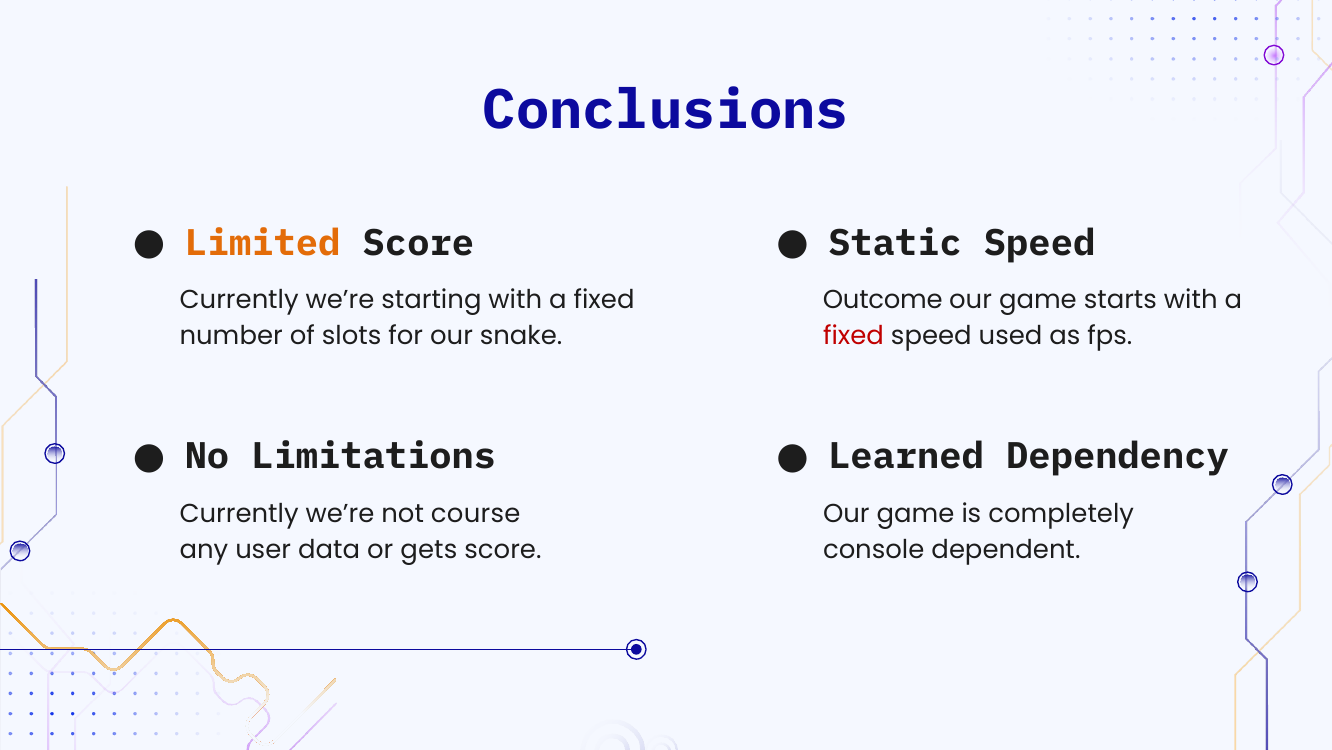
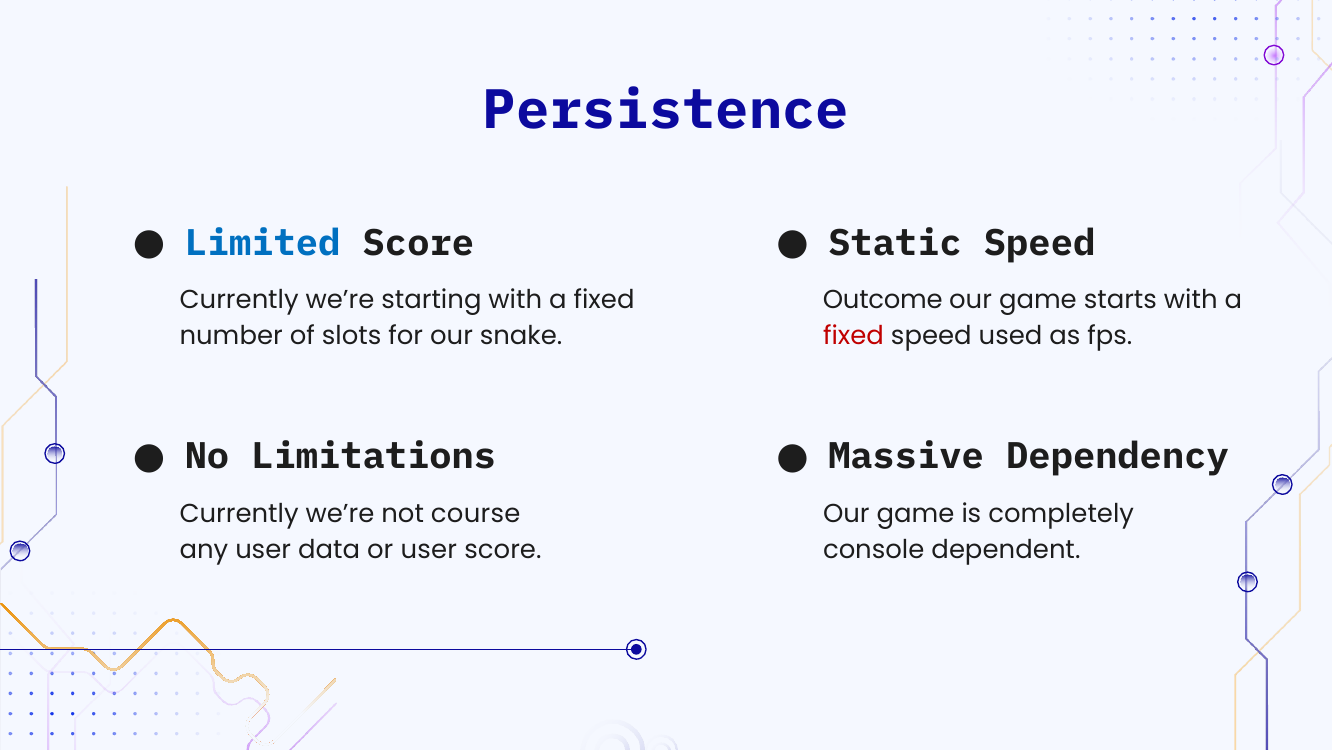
Conclusions: Conclusions -> Persistence (666, 110)
Limited colour: orange -> blue (263, 243)
Learned: Learned -> Massive (906, 456)
or gets: gets -> user (429, 549)
